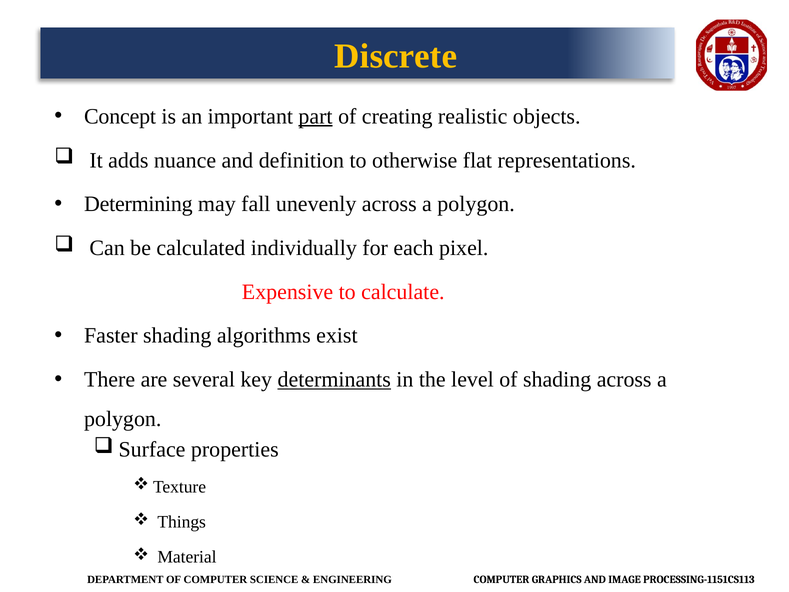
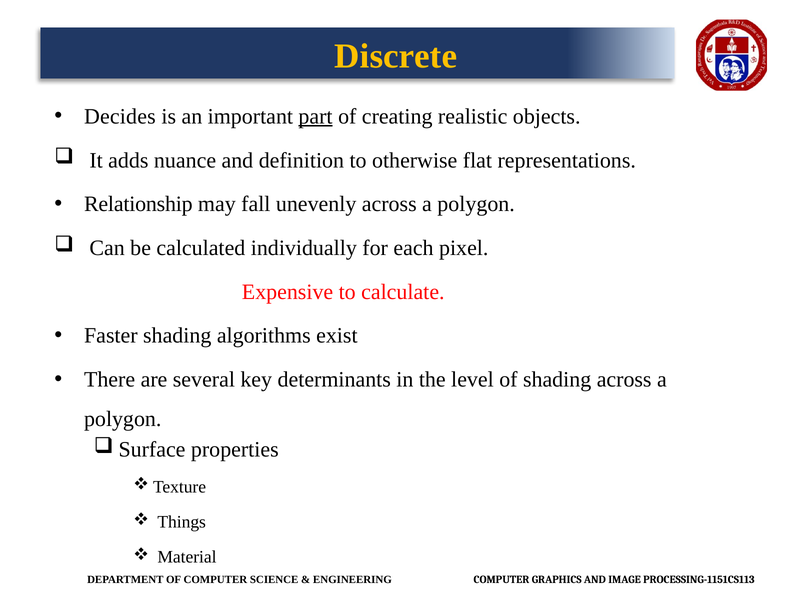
Concept: Concept -> Decides (120, 116)
Determining: Determining -> Relationship (138, 204)
determinants underline: present -> none (334, 379)
